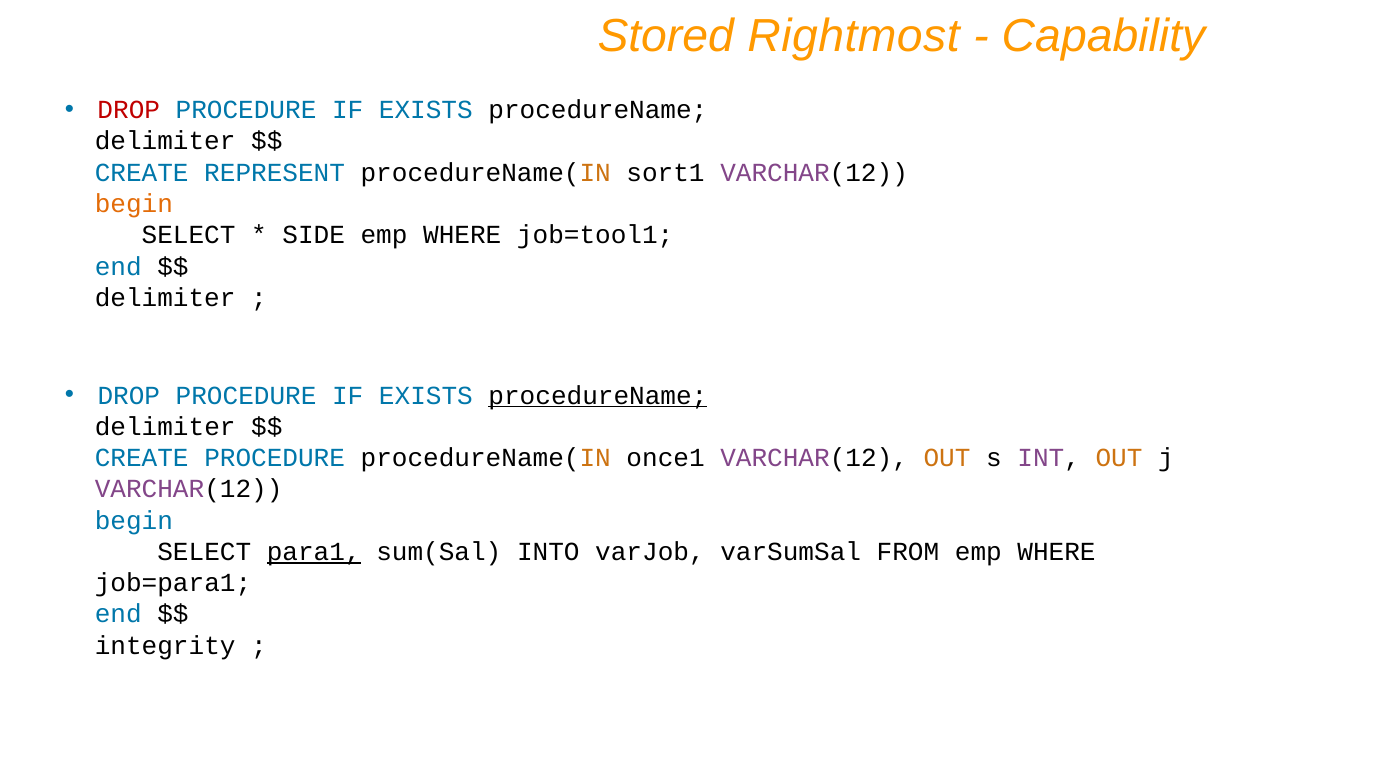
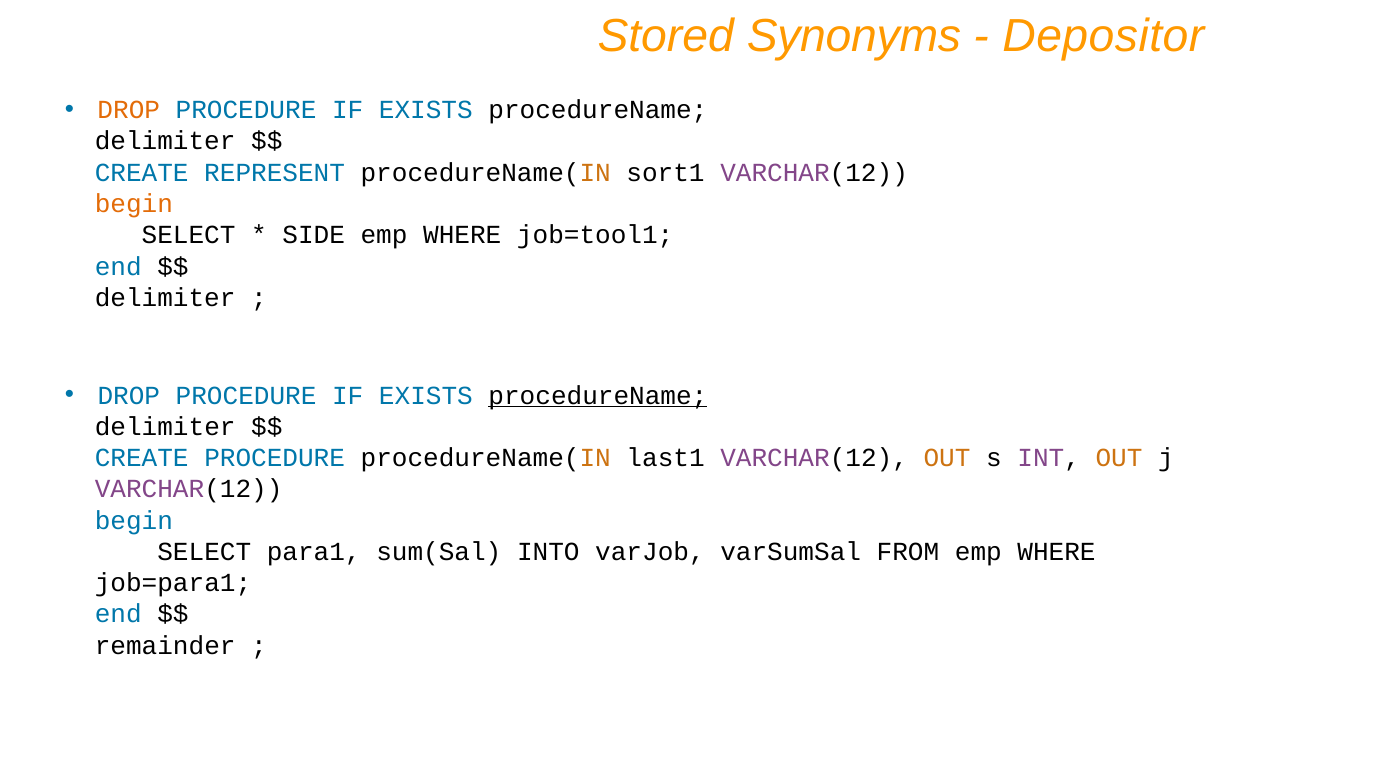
Rightmost: Rightmost -> Synonyms (854, 36)
Capability: Capability -> Depositor (1103, 36)
DROP colour: red -> orange (129, 110)
once1: once1 -> last1 (666, 458)
para1 underline: present -> none (314, 552)
integrity: integrity -> remainder (165, 646)
